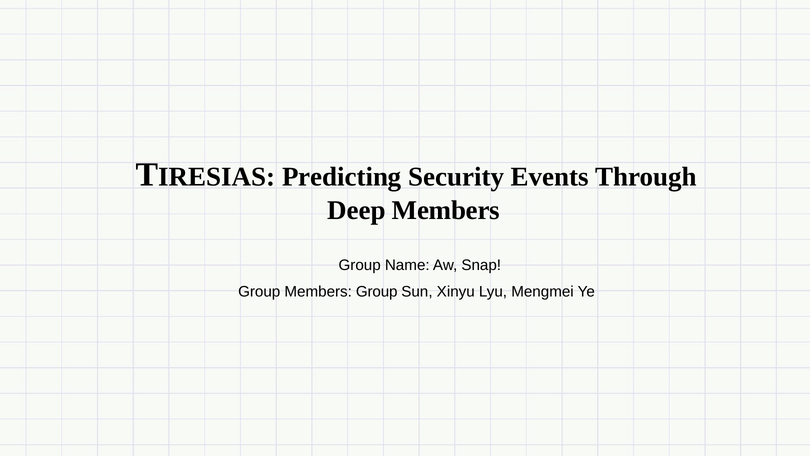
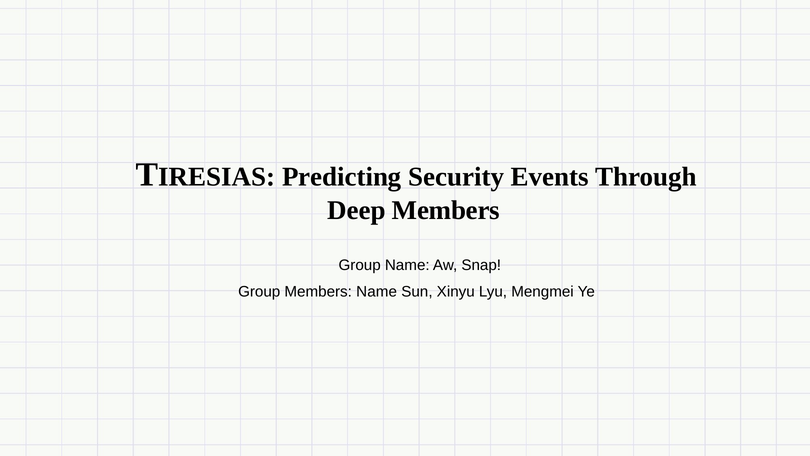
Members Group: Group -> Name (377, 292)
